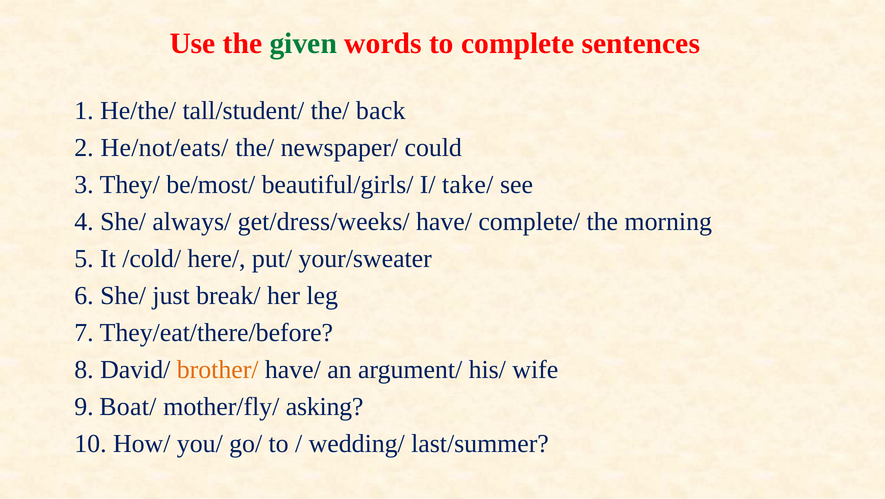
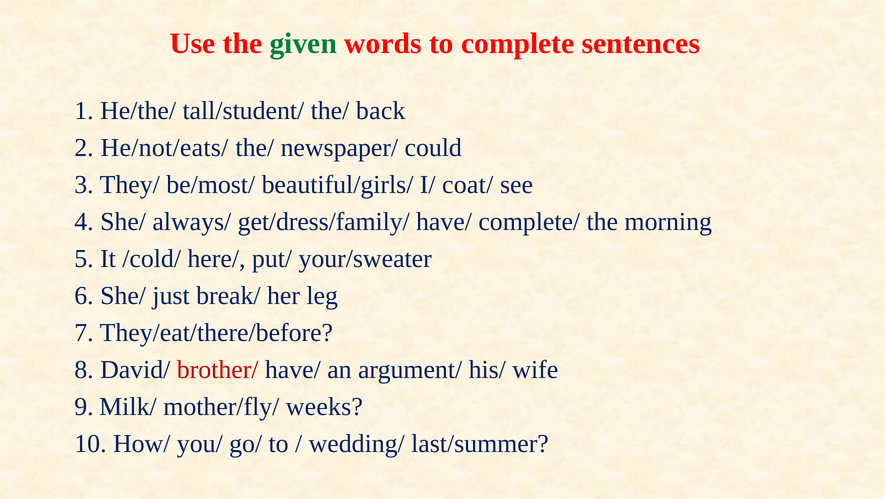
take/: take/ -> coat/ (468, 185)
get/dress/weeks/: get/dress/weeks/ -> get/dress/family/ (324, 222)
brother/ colour: orange -> red (218, 370)
Boat/: Boat/ -> Milk/ (128, 407)
asking: asking -> weeks (324, 407)
